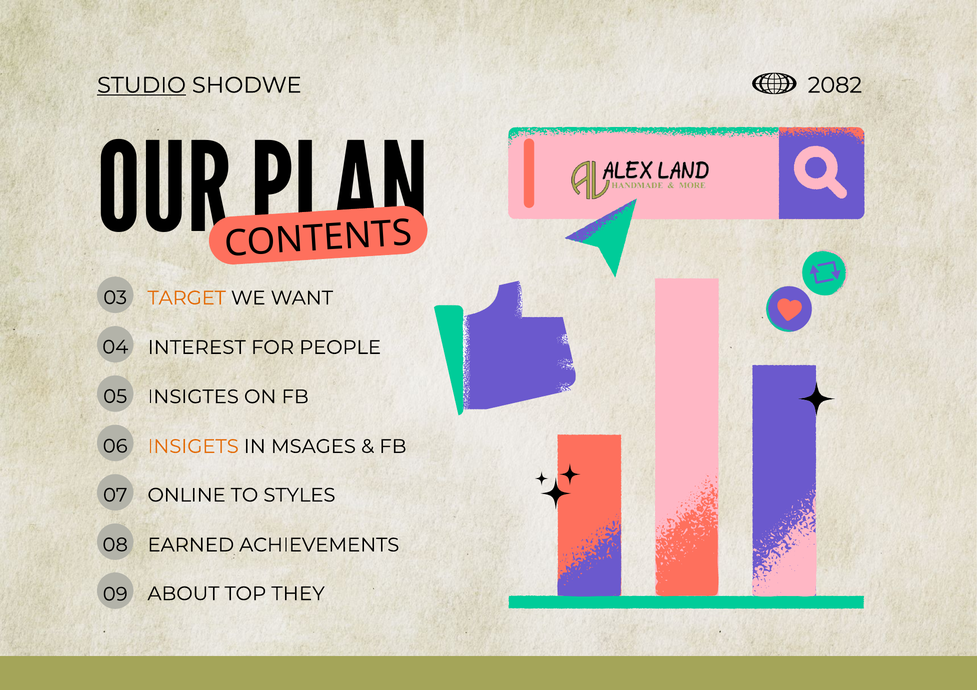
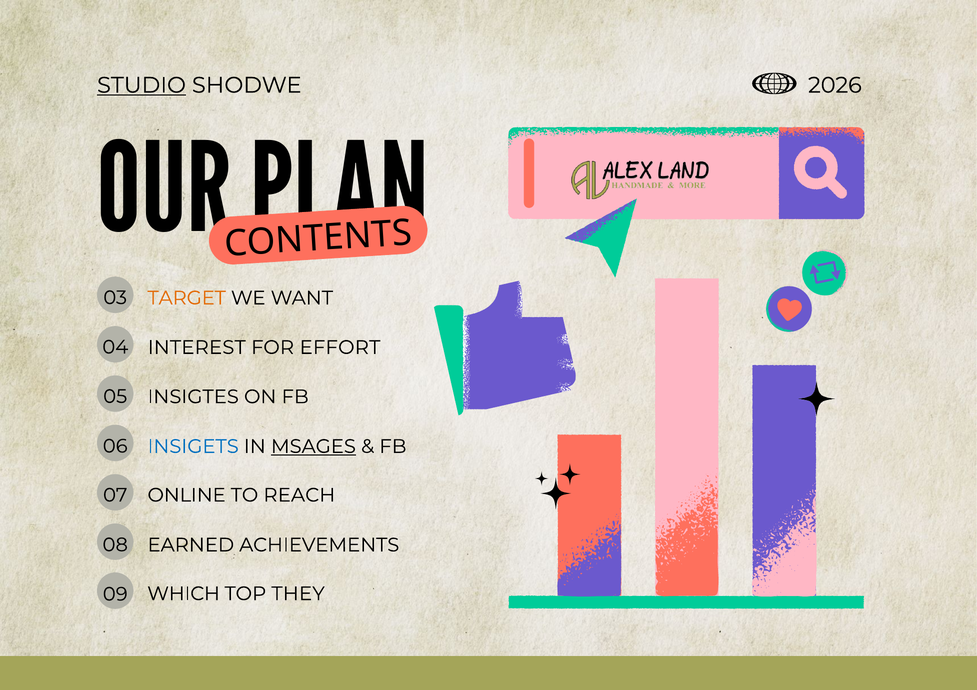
2082: 2082 -> 2026 (835, 85)
PEOPLE: PEOPLE -> EFFORT (340, 348)
INSIGETS colour: orange -> blue (193, 447)
MSAGES underline: none -> present (313, 447)
STYLES: STYLES -> REACH (299, 495)
ABOUT: ABOUT -> WHICH (184, 594)
